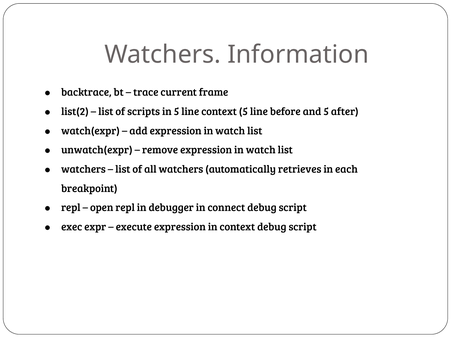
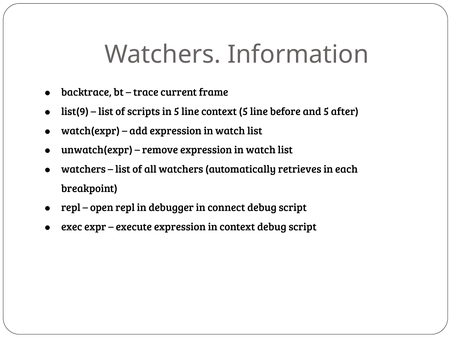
list(2: list(2 -> list(9 (75, 111)
